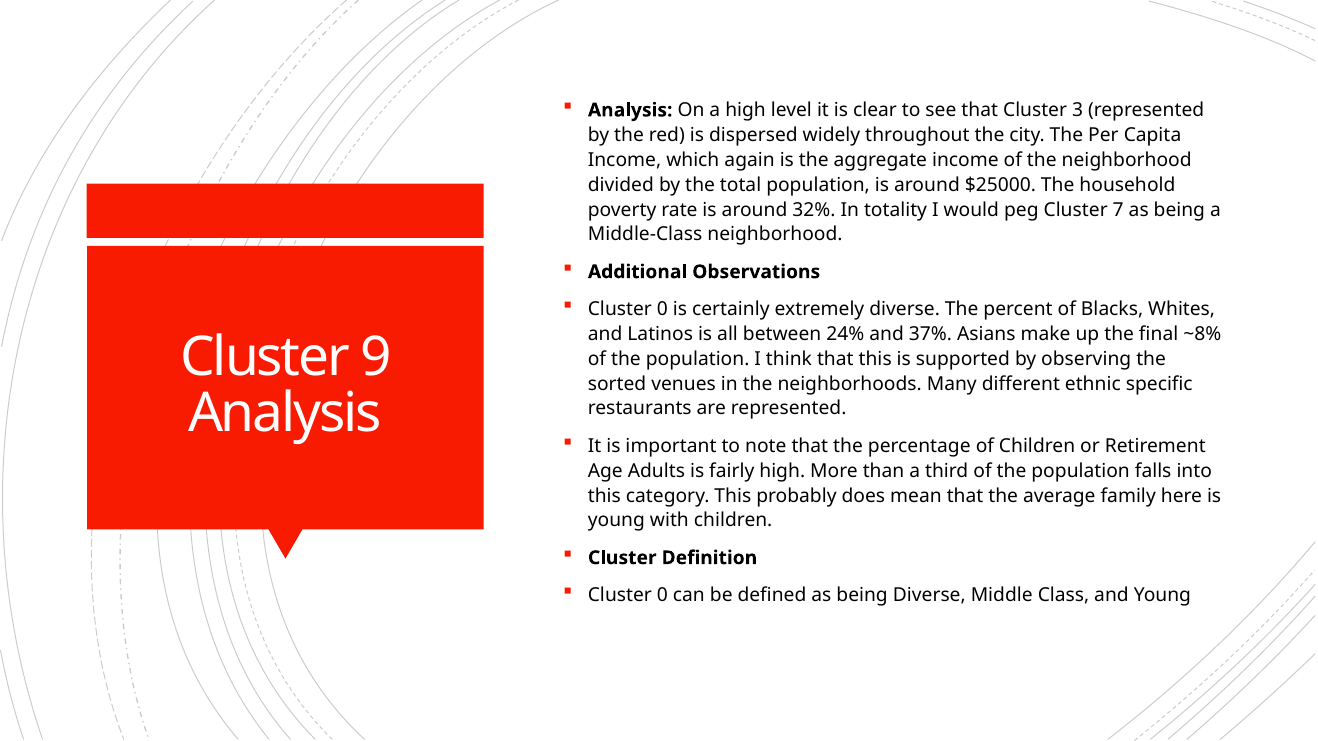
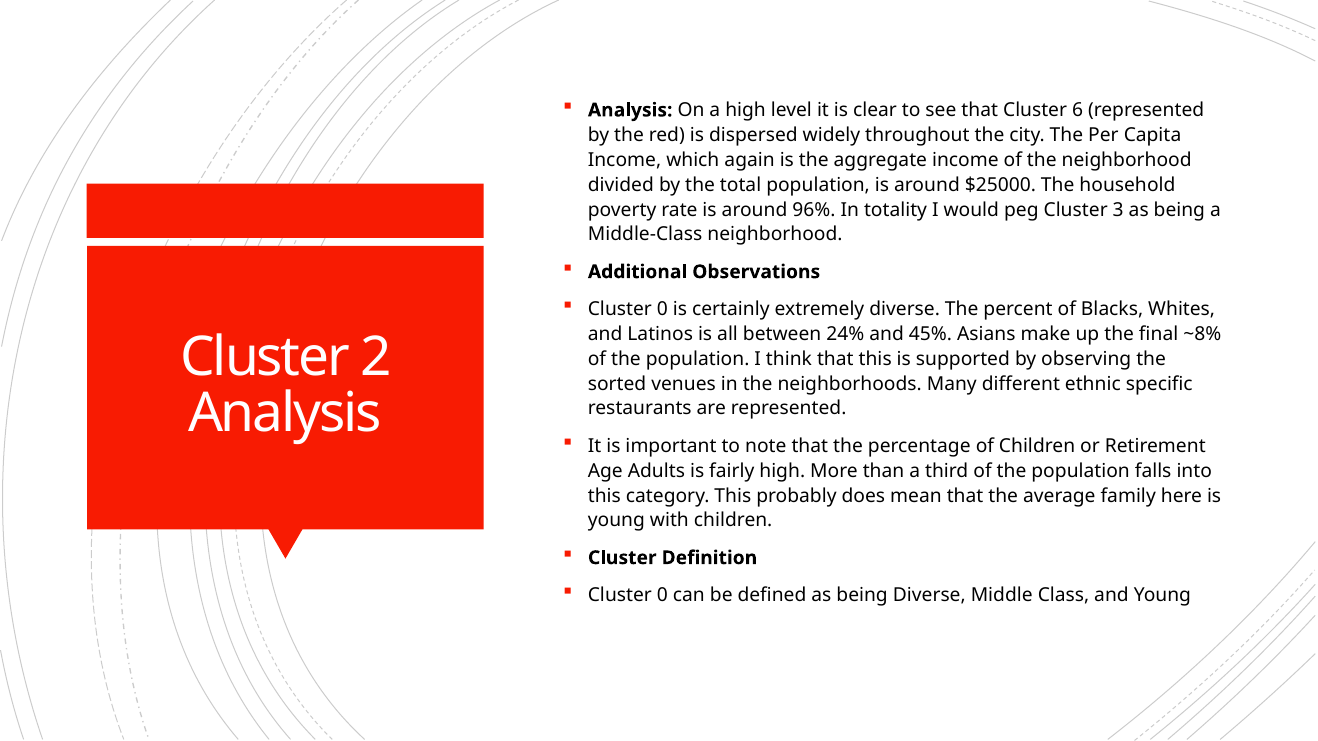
3: 3 -> 6 (1078, 110)
32%: 32% -> 96% (814, 210)
7: 7 -> 3 (1118, 210)
37%: 37% -> 45% (931, 334)
9: 9 -> 2 (376, 357)
